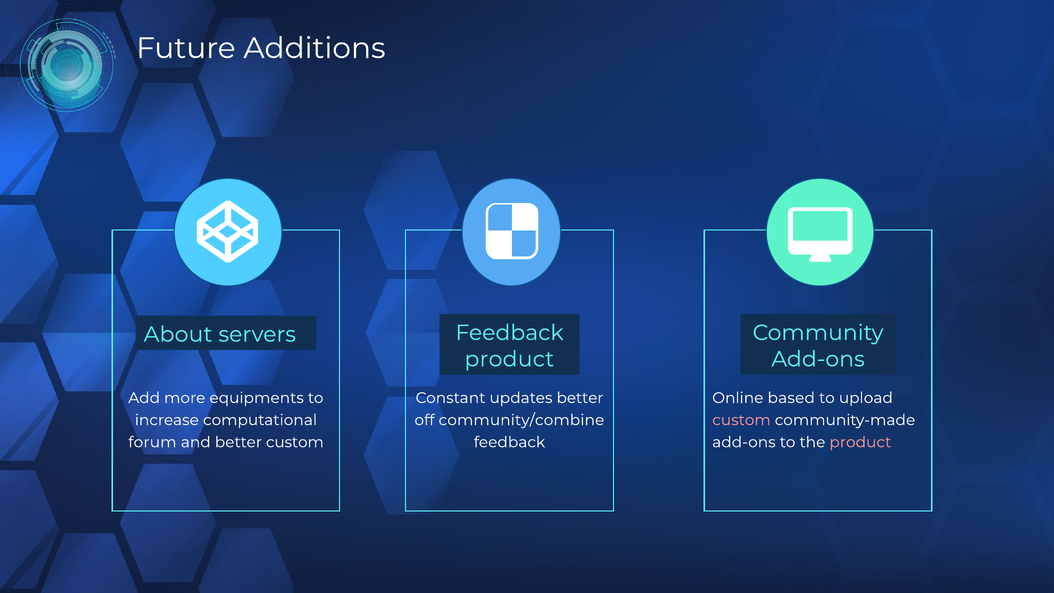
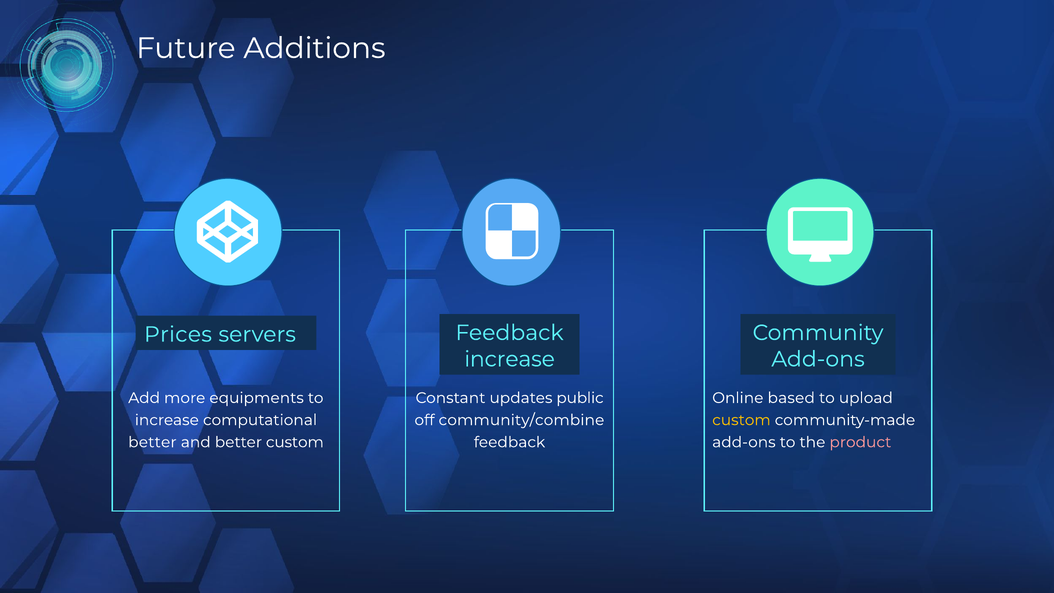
About: About -> Prices (178, 334)
product: product -> increase (510, 359)
updates better: better -> public (580, 398)
custom colour: pink -> yellow (741, 420)
forum: forum -> better (152, 442)
